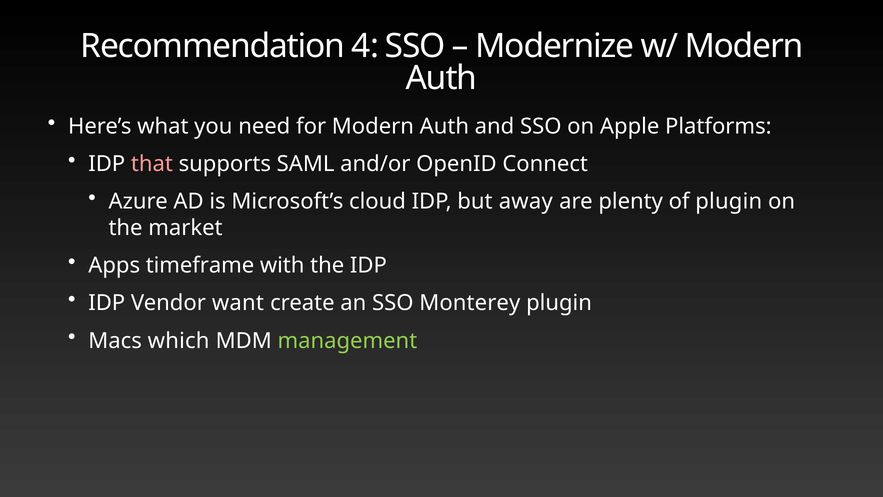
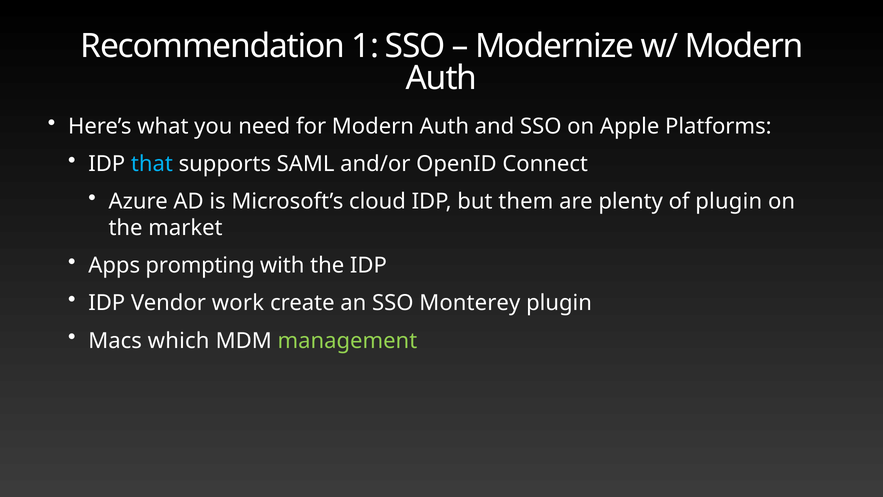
4: 4 -> 1 (365, 46)
that colour: pink -> light blue (152, 164)
away: away -> them (526, 201)
timeframe: timeframe -> prompting (200, 265)
want: want -> work (238, 303)
